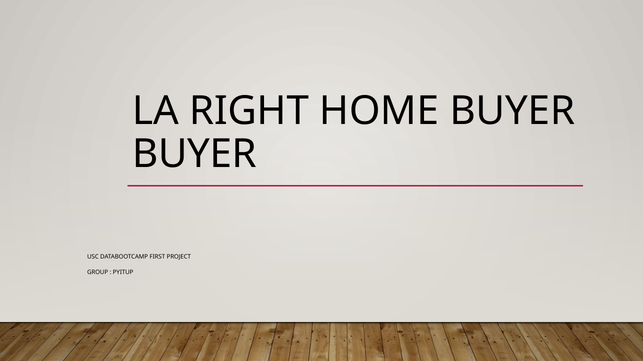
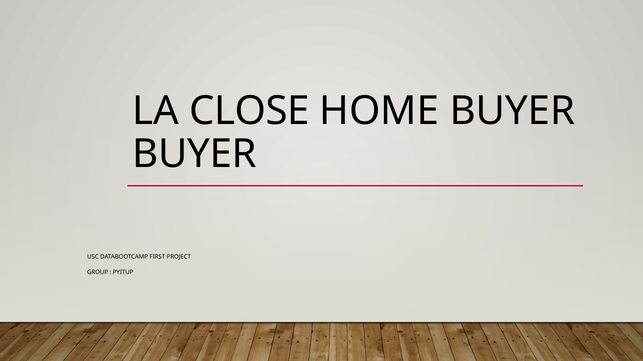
RIGHT: RIGHT -> CLOSE (249, 111)
